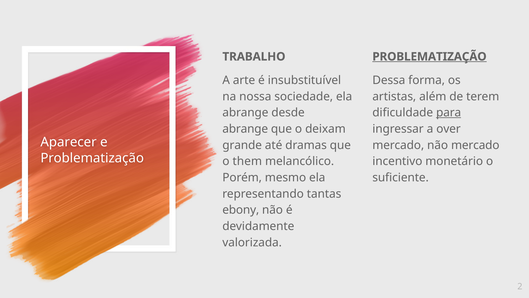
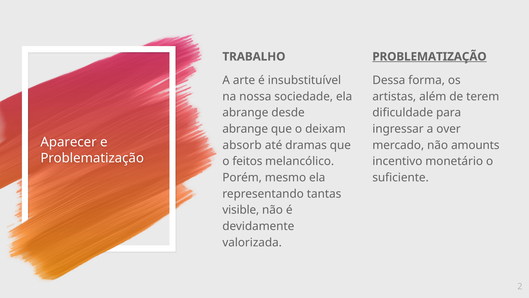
para underline: present -> none (449, 113)
grande: grande -> absorb (242, 145)
não mercado: mercado -> amounts (475, 145)
them: them -> feitos (247, 161)
ebony: ebony -> visible (241, 210)
